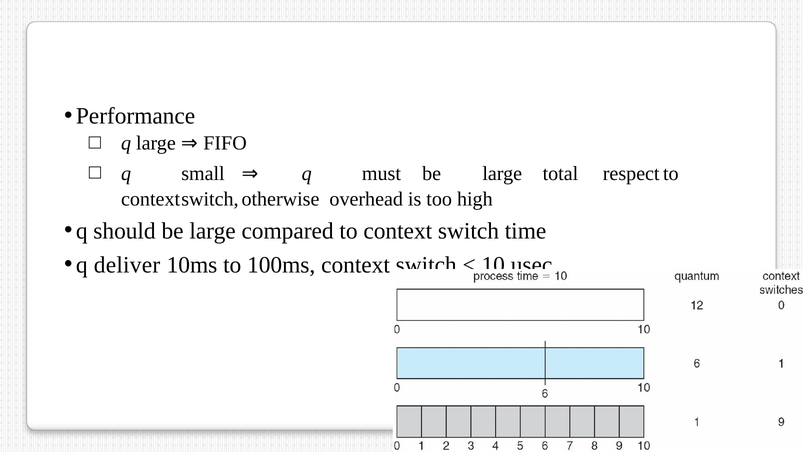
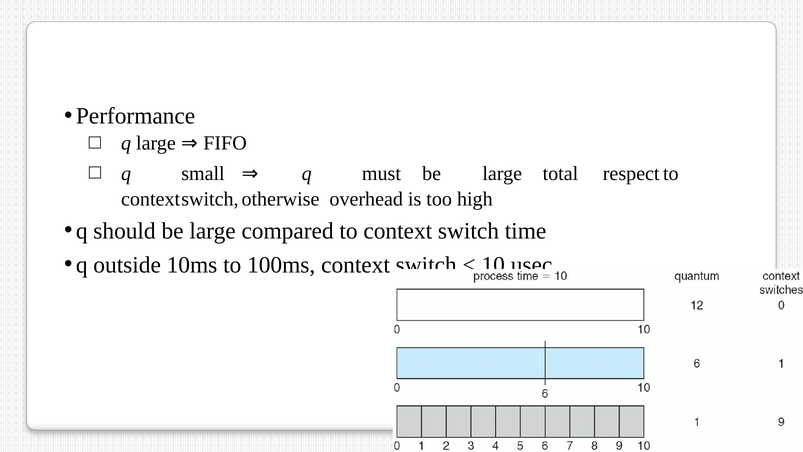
deliver: deliver -> outside (127, 265)
